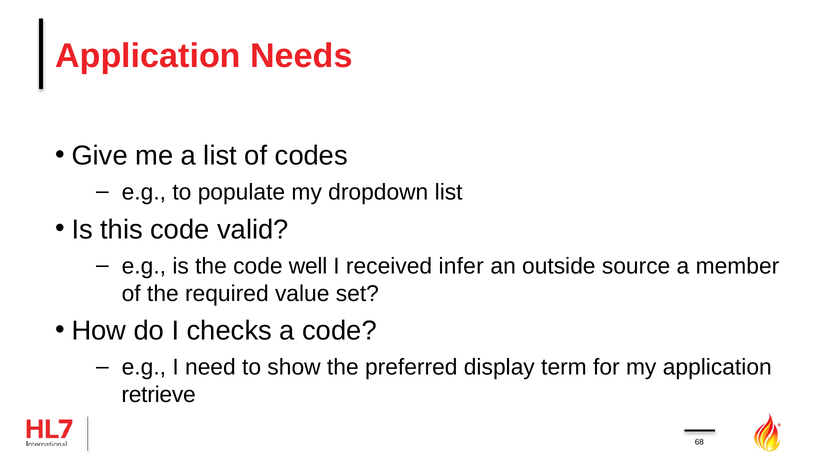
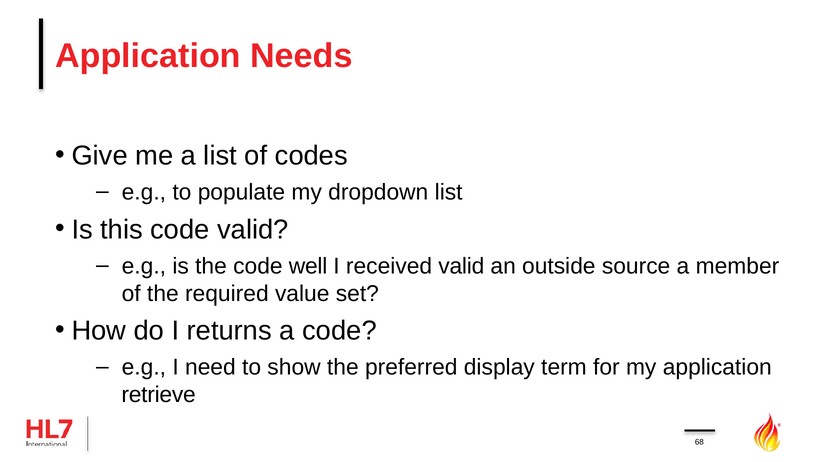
received infer: infer -> valid (461, 266)
checks: checks -> returns (229, 330)
